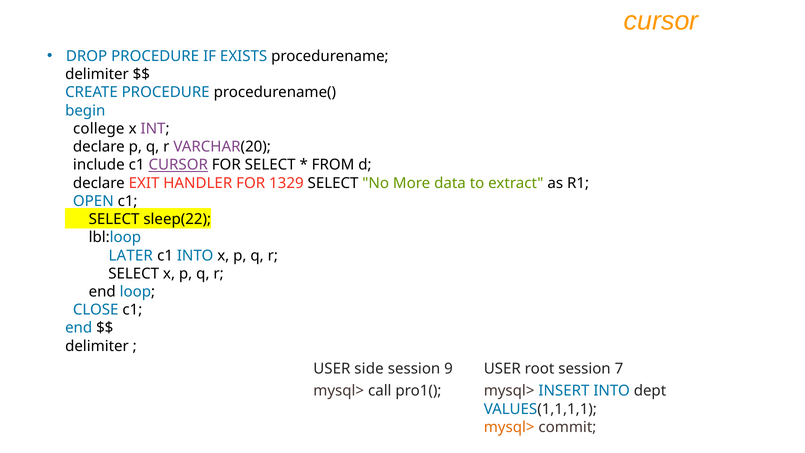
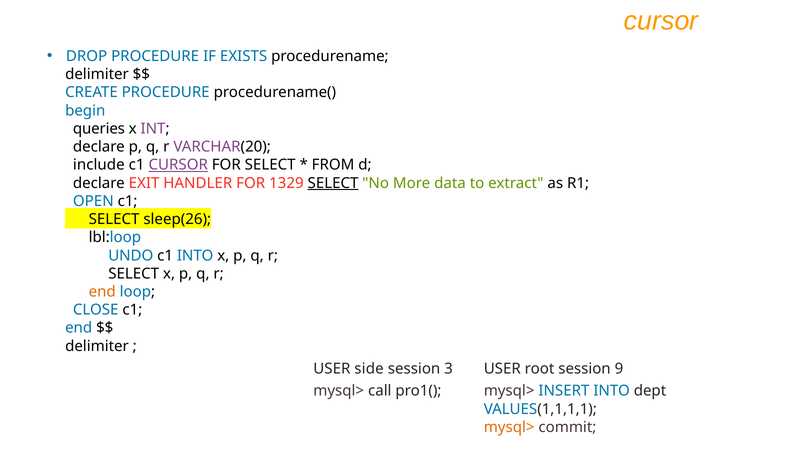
college: college -> queries (99, 129)
SELECT underline: none -> present (333, 183)
sleep(22: sleep(22 -> sleep(26 (177, 219)
LATER: LATER -> UNDO (131, 255)
end colour: black -> orange (102, 292)
9: 9 -> 3 (449, 369)
7: 7 -> 9 (619, 369)
